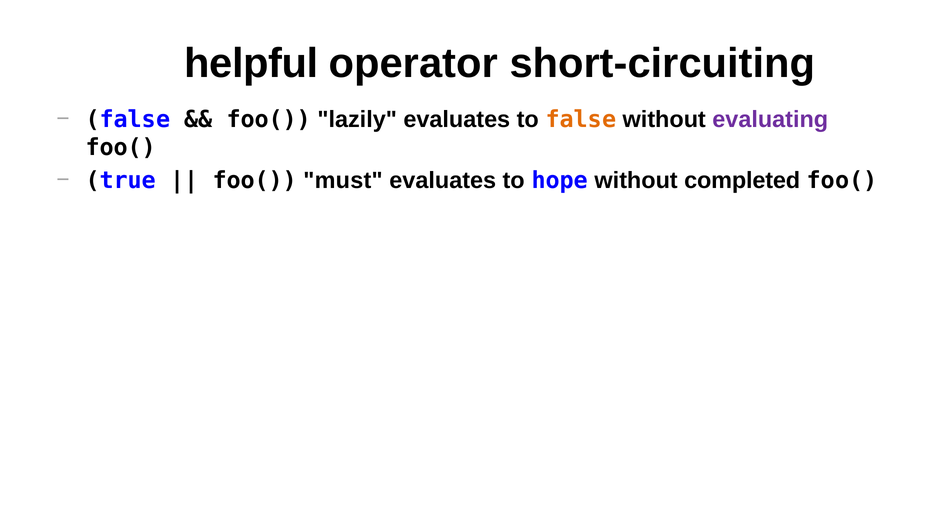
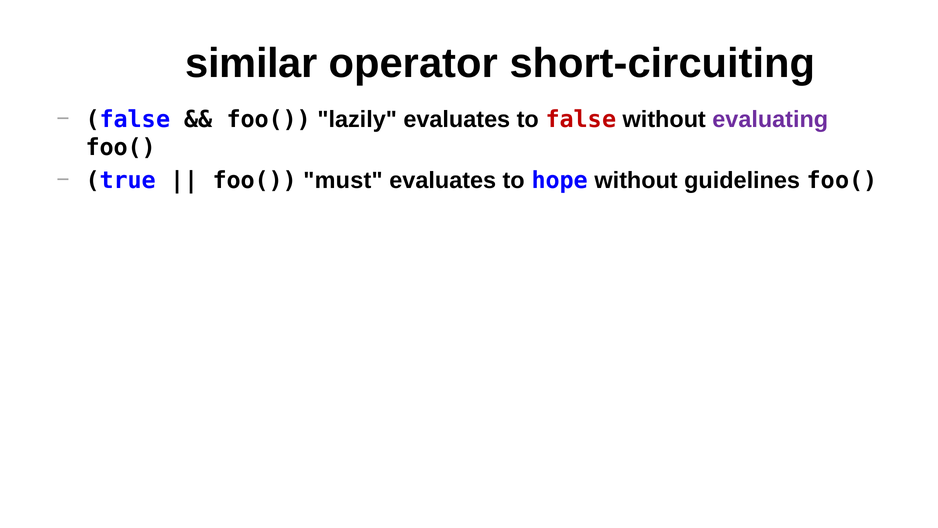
helpful: helpful -> similar (251, 63)
false colour: orange -> red (581, 119)
completed: completed -> guidelines (742, 180)
